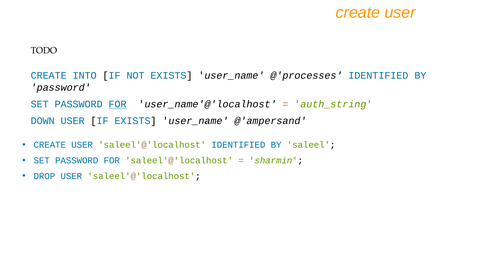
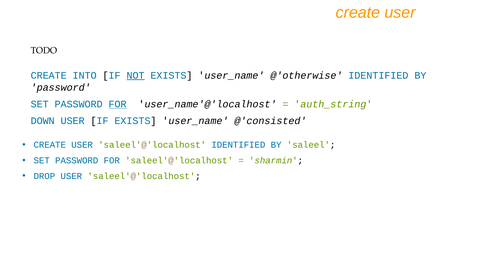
NOT underline: none -> present (136, 75)
@'processes: @'processes -> @'otherwise (306, 75)
@'ampersand: @'ampersand -> @'consisted (270, 121)
